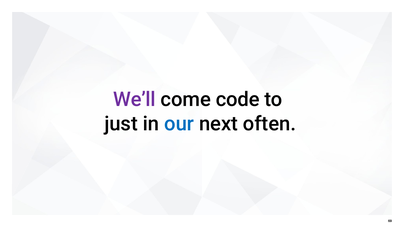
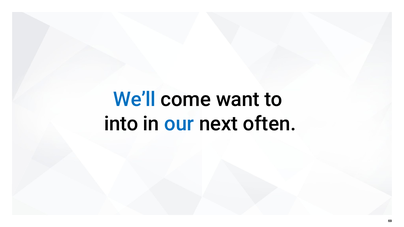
We’ll colour: purple -> blue (134, 100)
code: code -> want (238, 100)
just: just -> into (121, 124)
